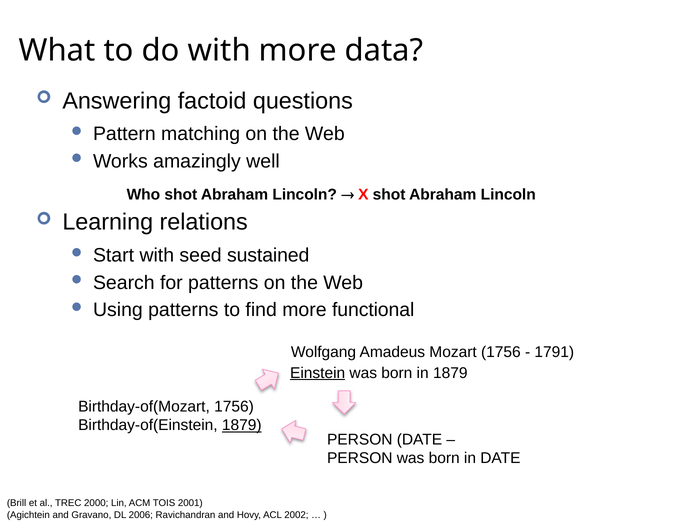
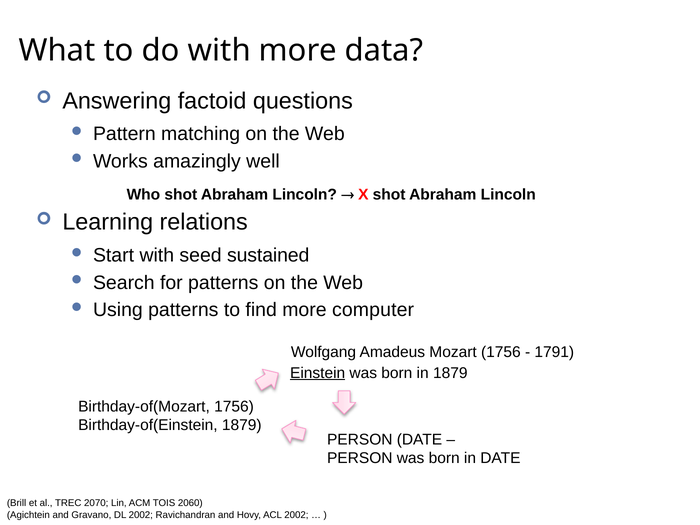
functional: functional -> computer (373, 310)
1879 underline: present -> none (242, 425)
2000: 2000 -> 2070 (96, 503)
2001: 2001 -> 2060 (190, 503)
DL 2006: 2006 -> 2002 (141, 515)
